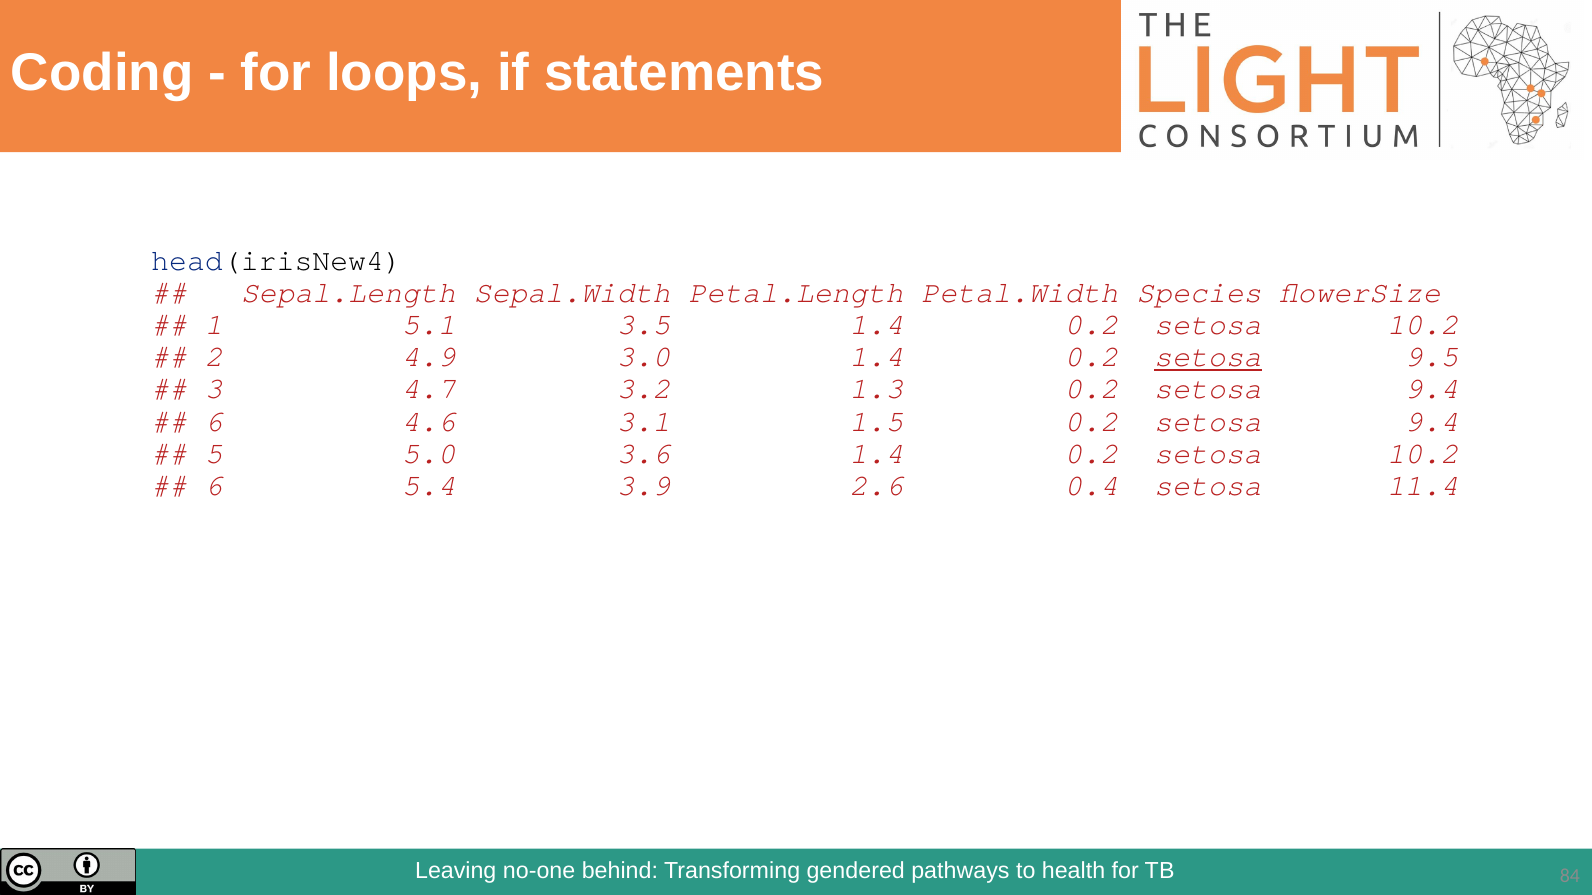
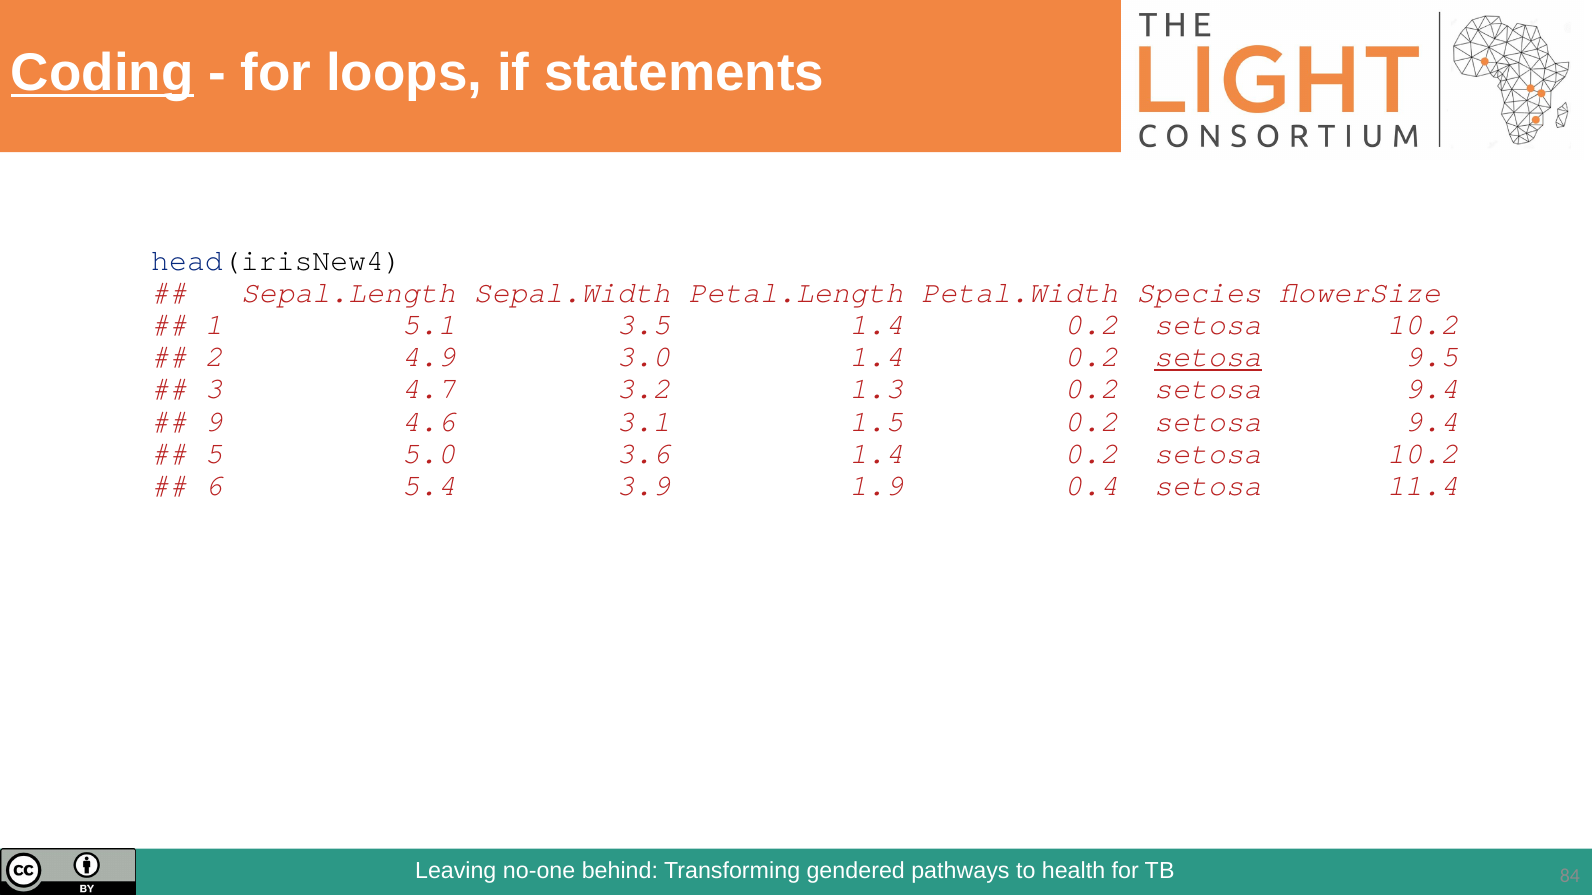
Coding underline: none -> present (102, 73)
6: 6 -> 9 (214, 422)
2.6: 2.6 -> 1.9 (877, 486)
